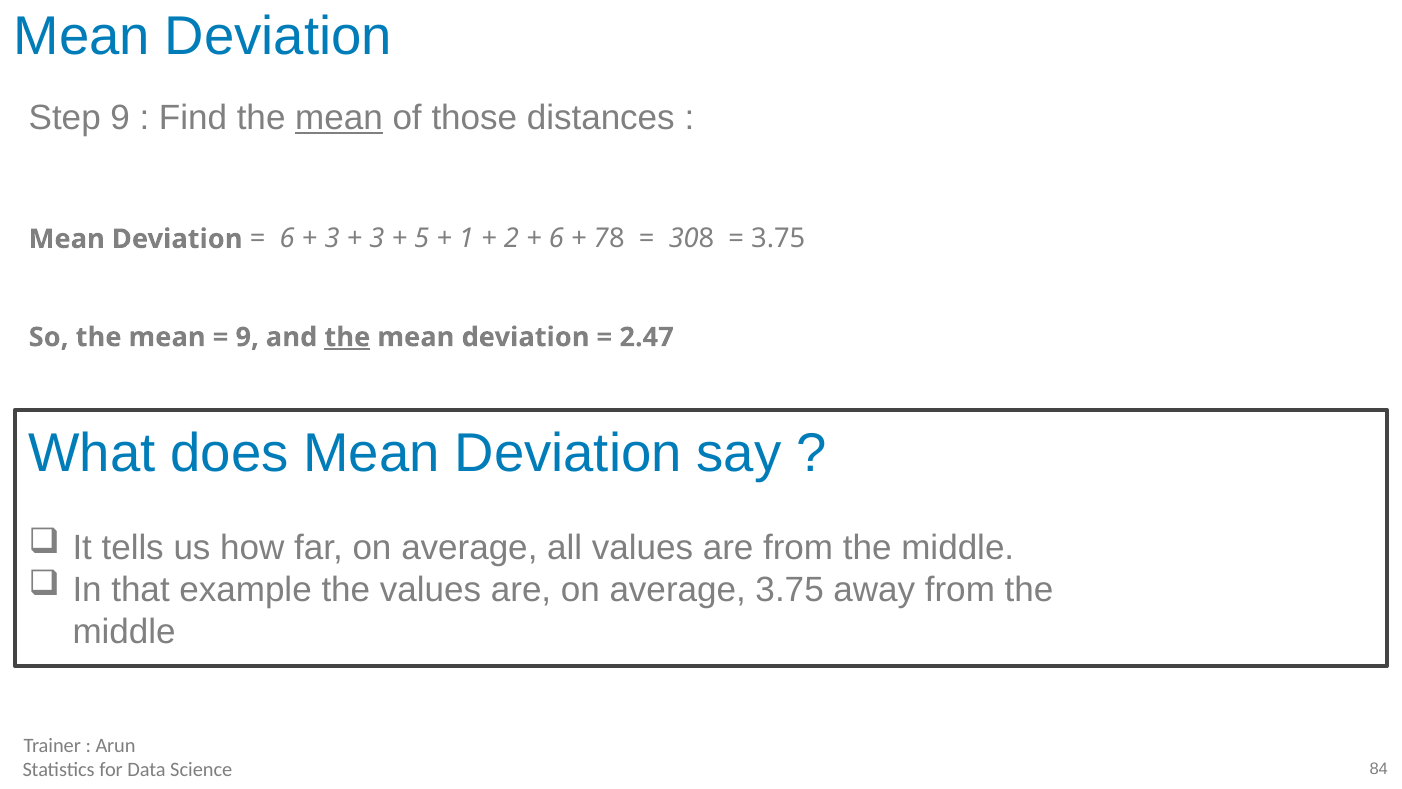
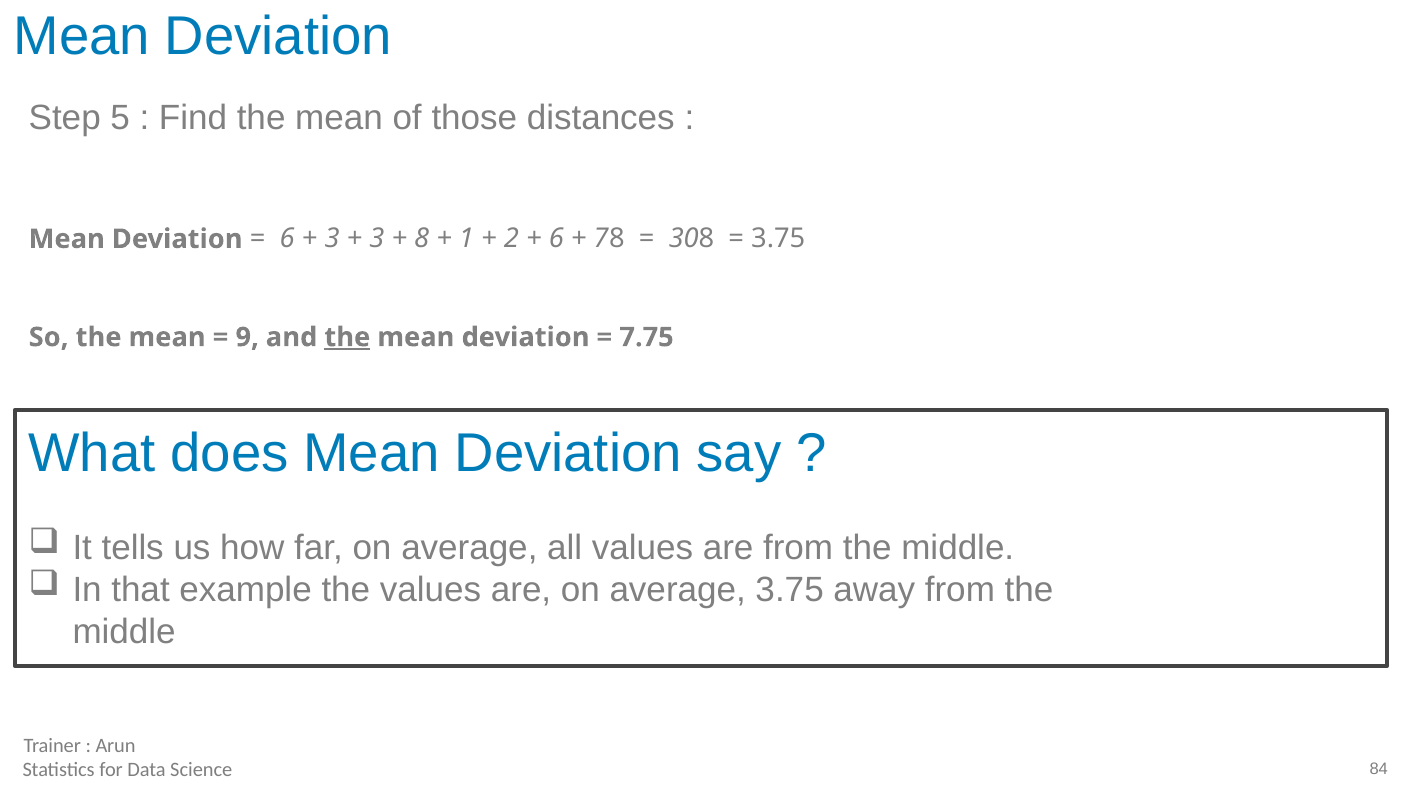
Step 9: 9 -> 5 (120, 118)
mean underline: present -> none (339, 118)
5: 5 -> 8 (422, 239)
2.47: 2.47 -> 7.75 (647, 337)
